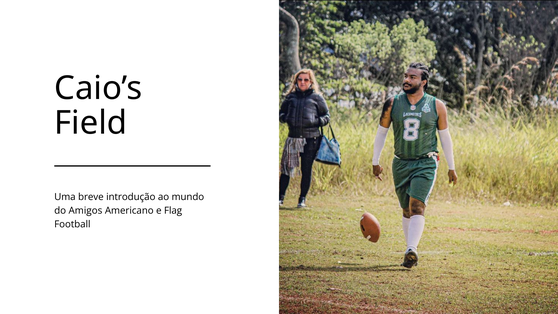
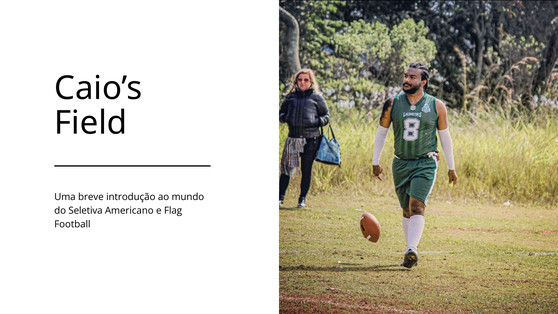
Amigos: Amigos -> Seletiva (86, 211)
